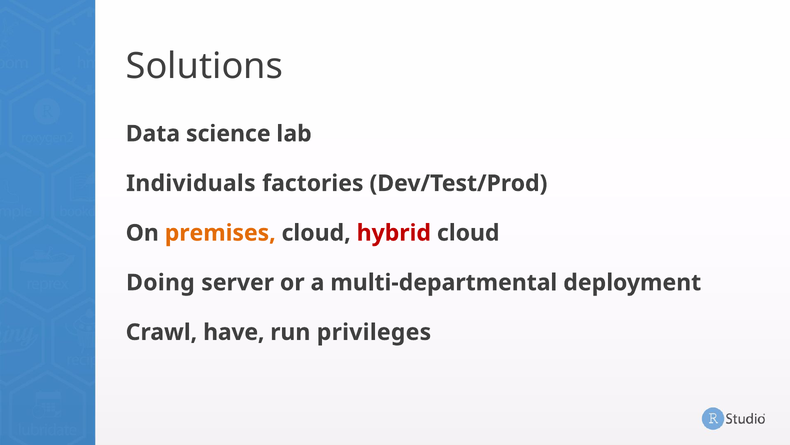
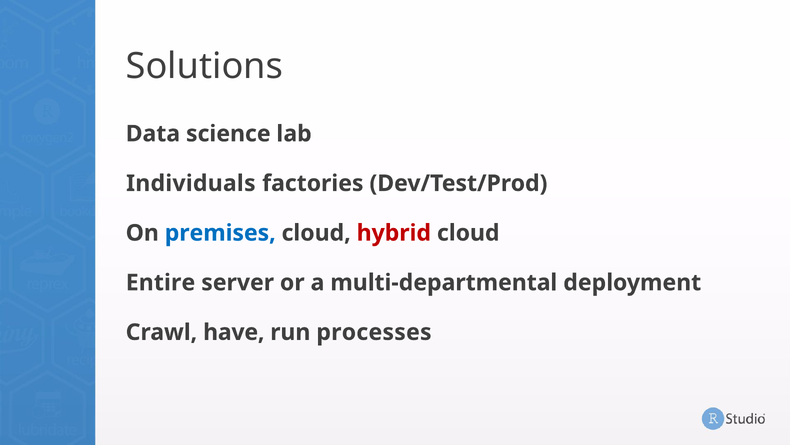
premises colour: orange -> blue (220, 233)
Doing: Doing -> Entire (160, 282)
privileges: privileges -> processes (374, 332)
